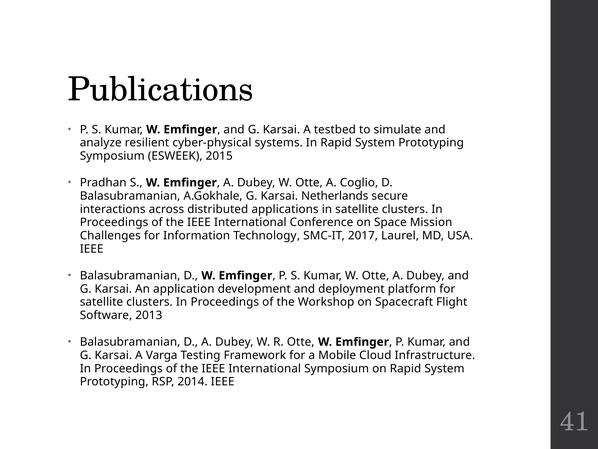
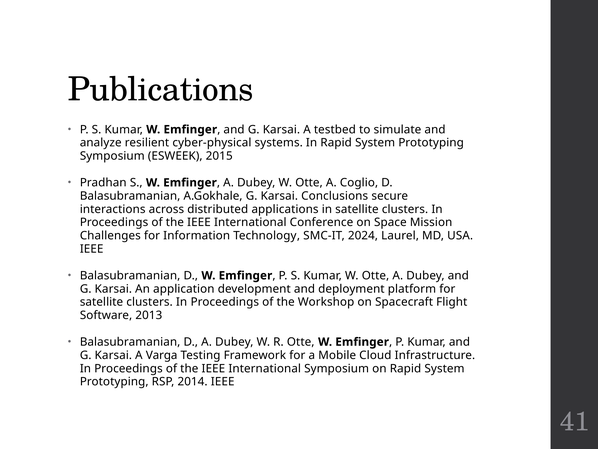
Netherlands: Netherlands -> Conclusions (335, 196)
2017: 2017 -> 2024 (363, 235)
